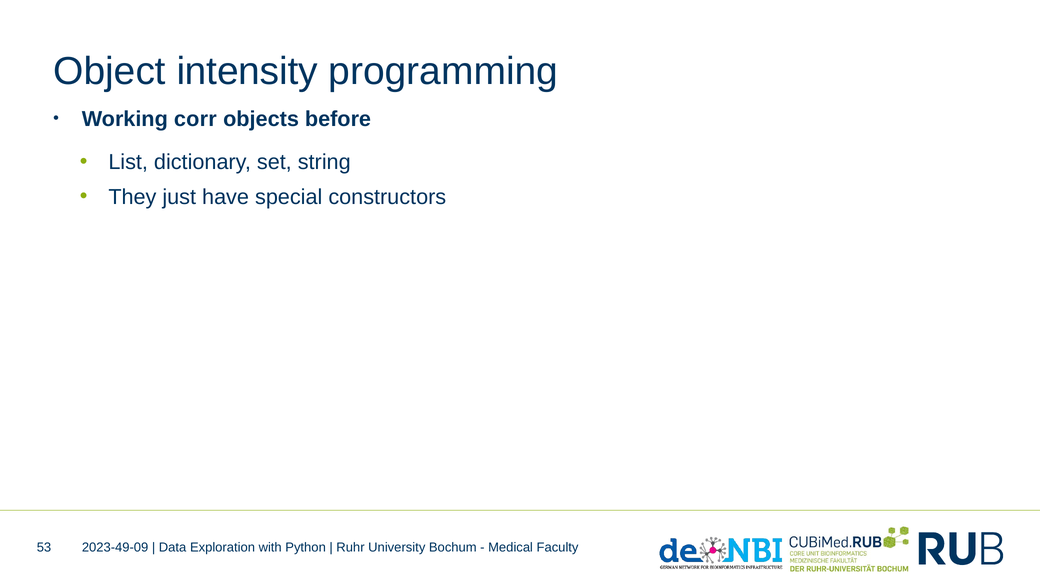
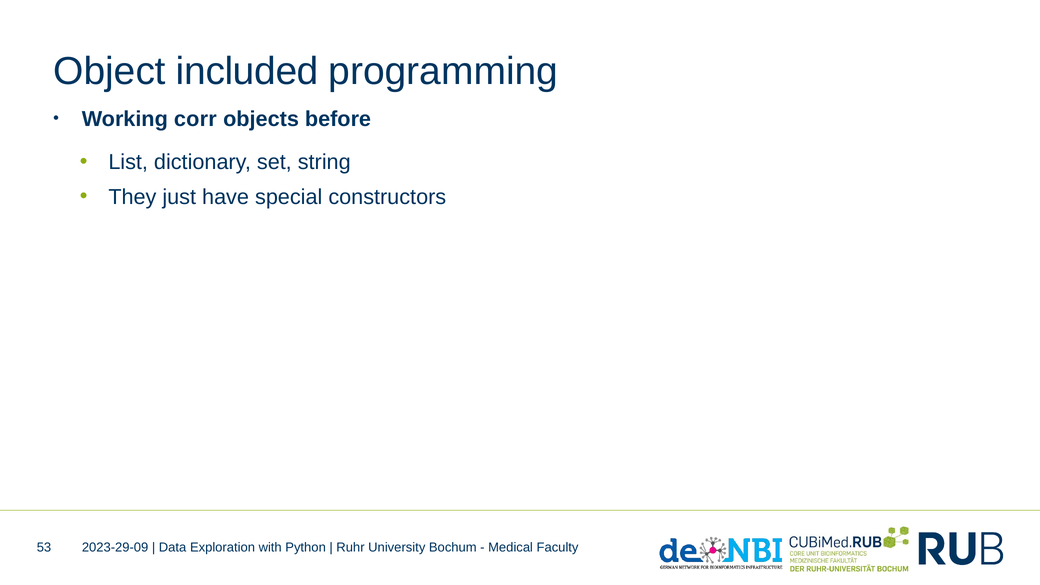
intensity: intensity -> included (247, 71)
2023-49-09: 2023-49-09 -> 2023-29-09 (115, 547)
